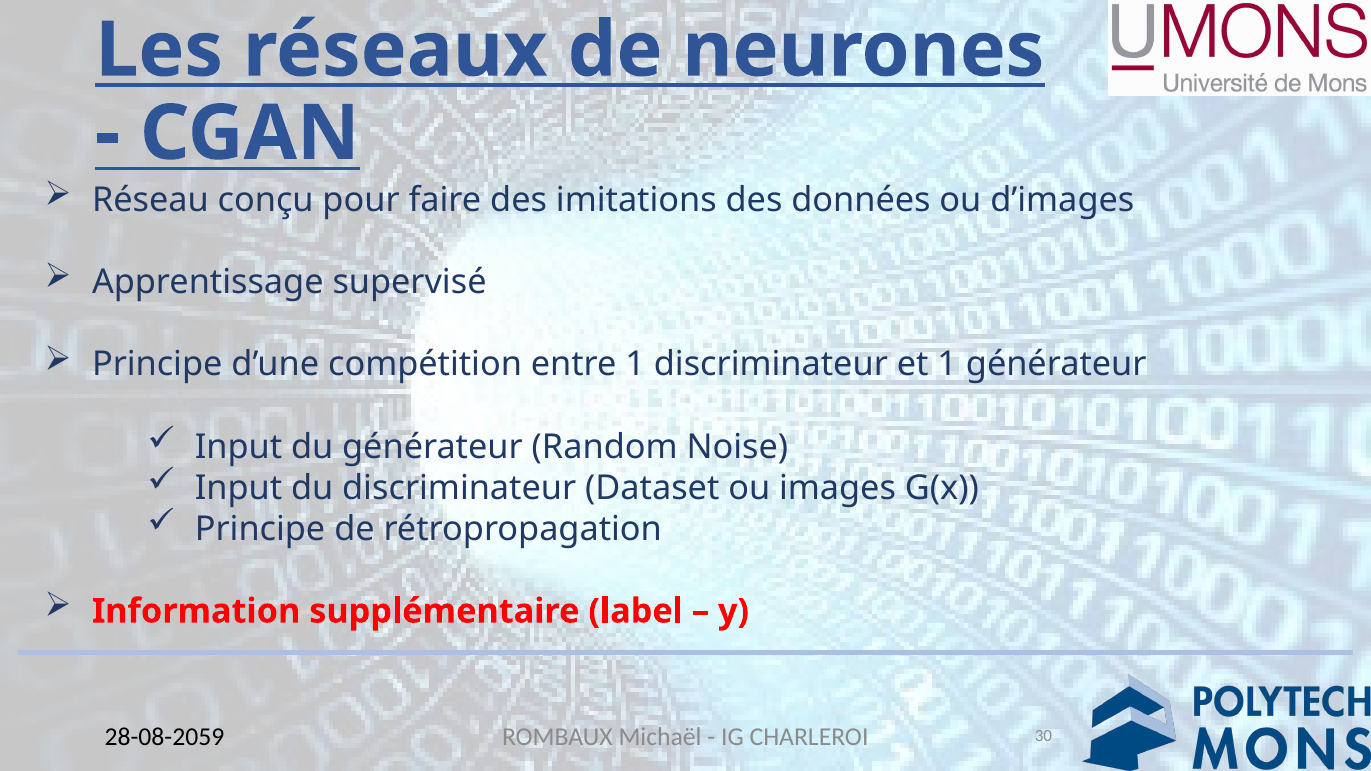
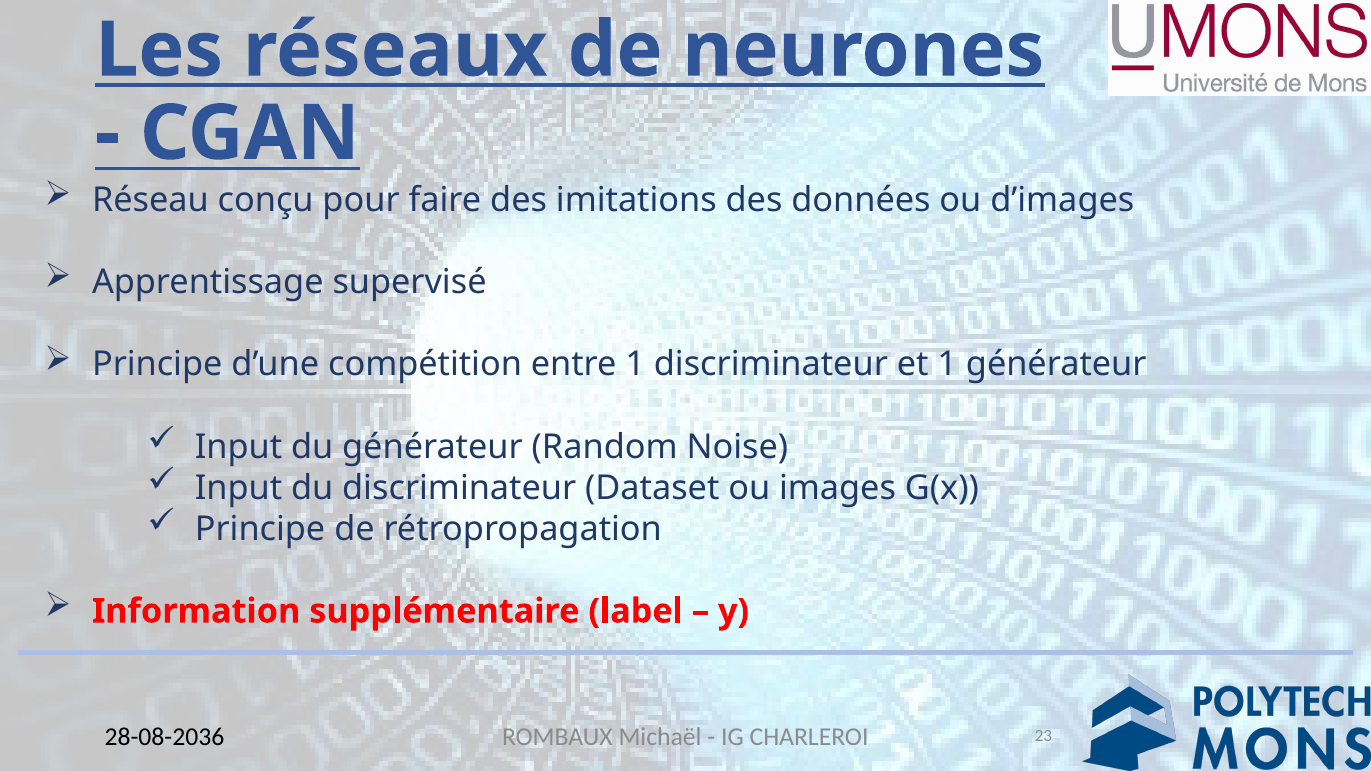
30: 30 -> 23 (1043, 736)
28-08-2059: 28-08-2059 -> 28-08-2036 (164, 737)
